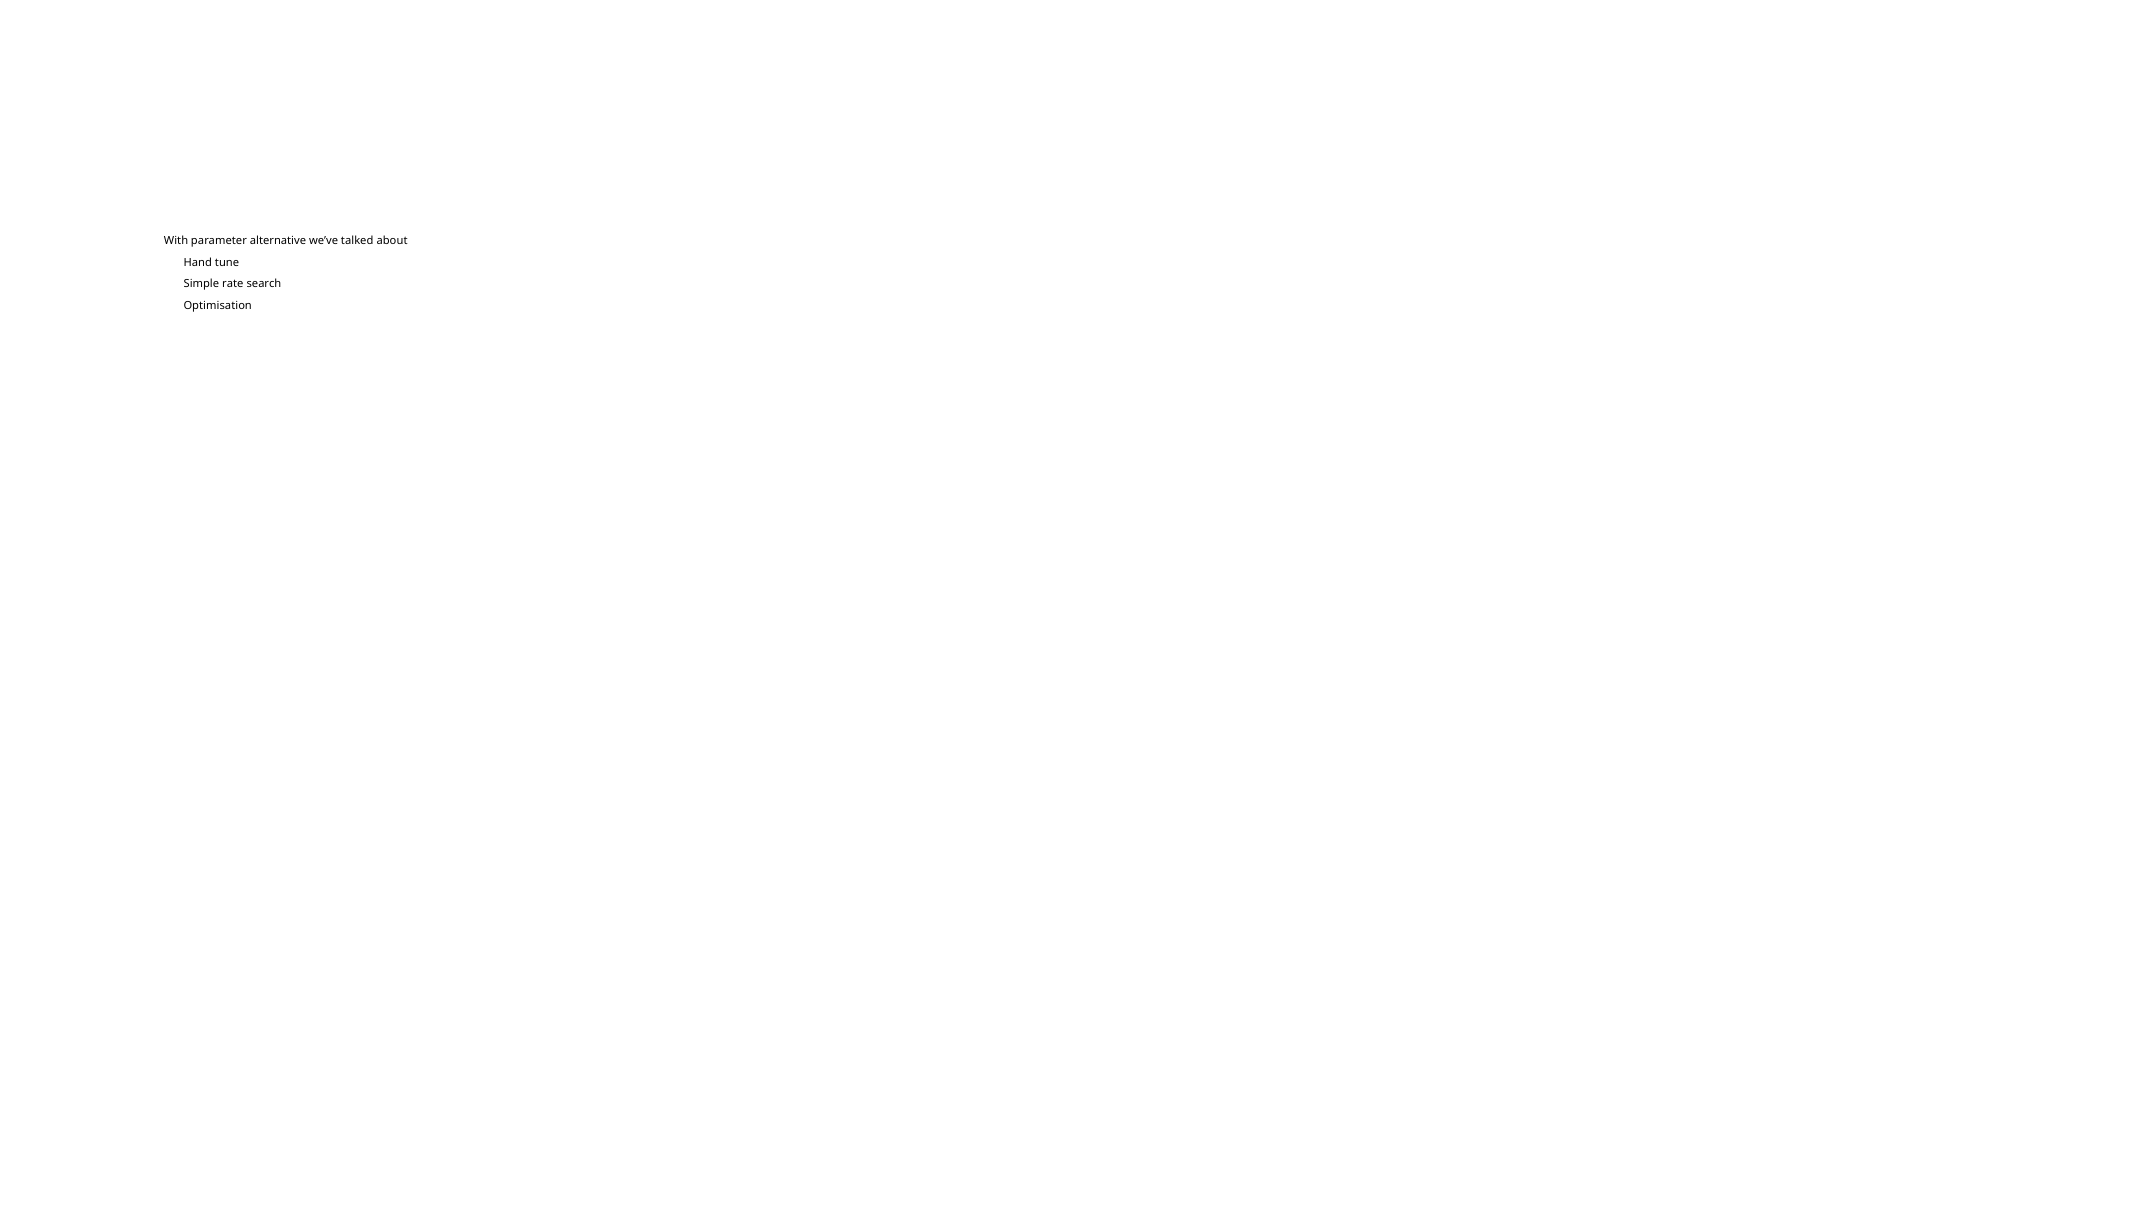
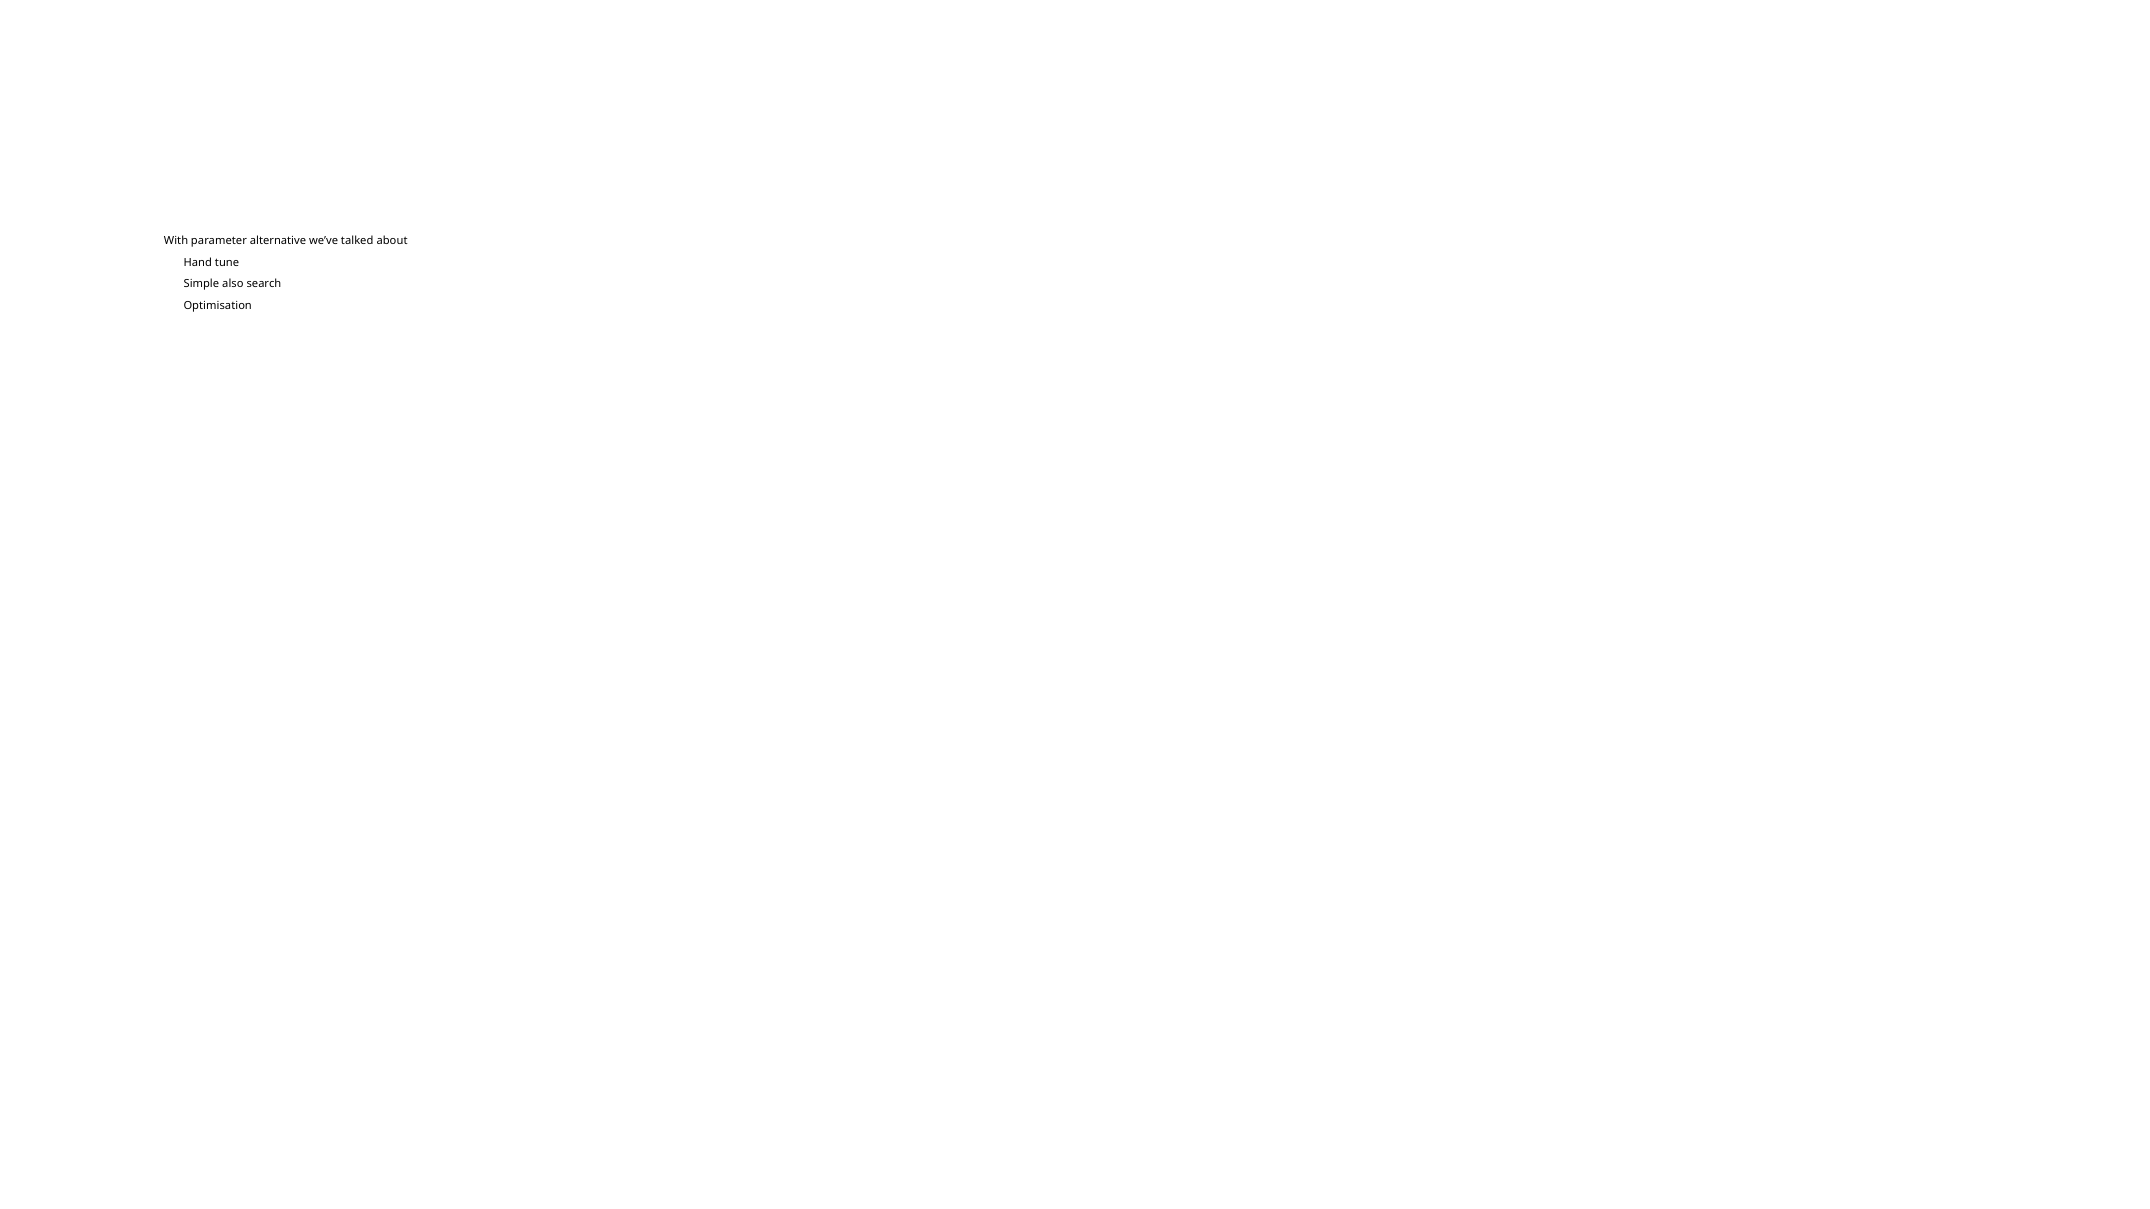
rate: rate -> also (233, 284)
